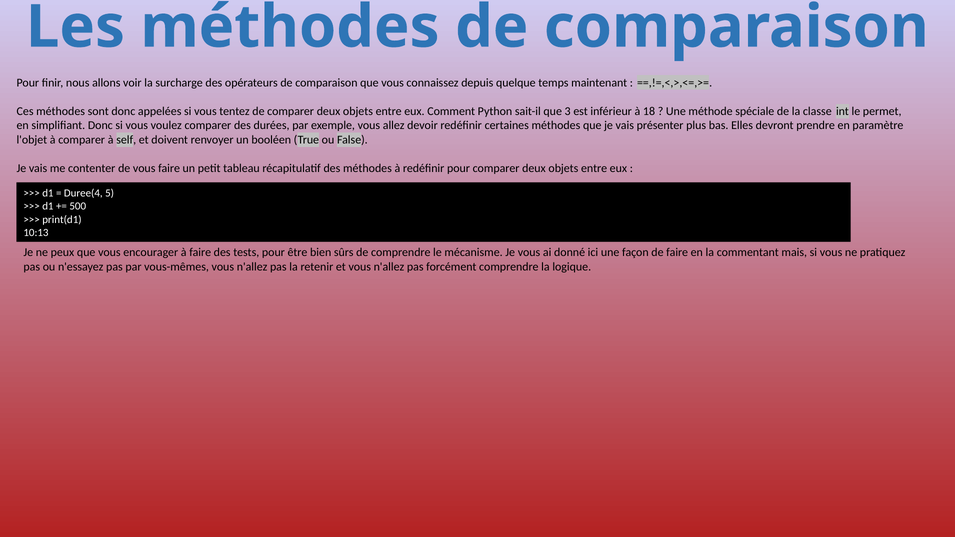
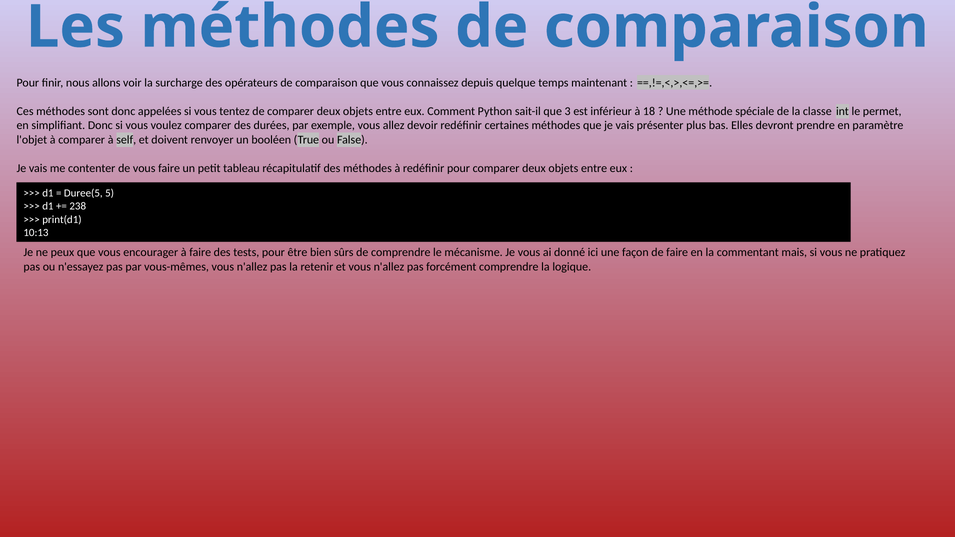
Duree(4: Duree(4 -> Duree(5 (83, 193)
500: 500 -> 238 (78, 206)
